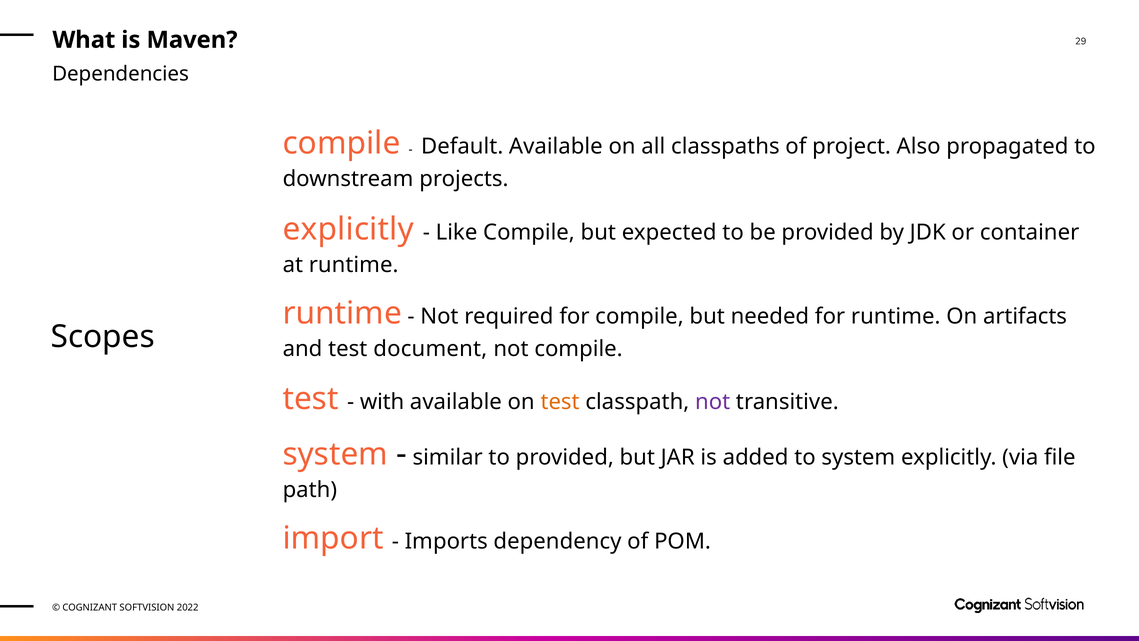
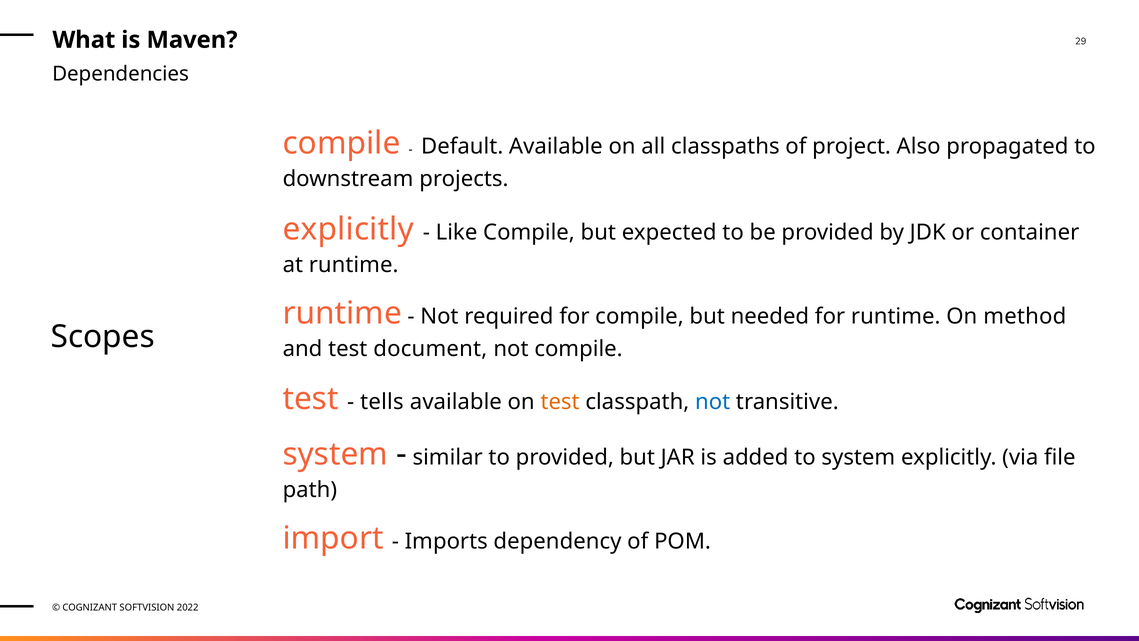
artifacts: artifacts -> method (1025, 316)
with: with -> tells (382, 402)
not colour: purple -> blue (713, 402)
